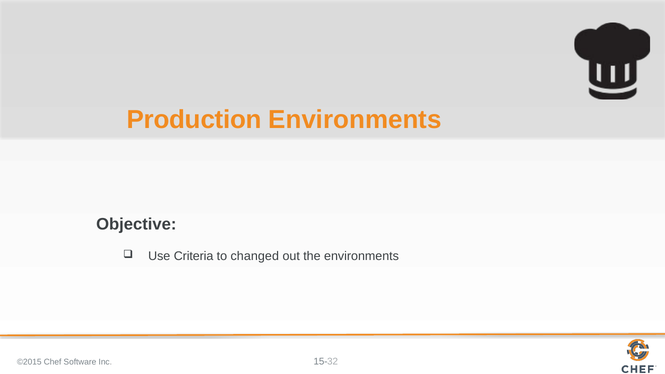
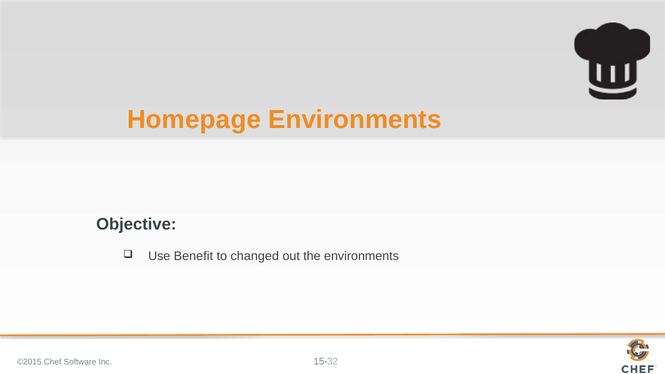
Production: Production -> Homepage (194, 120)
Criteria: Criteria -> Benefit (193, 256)
